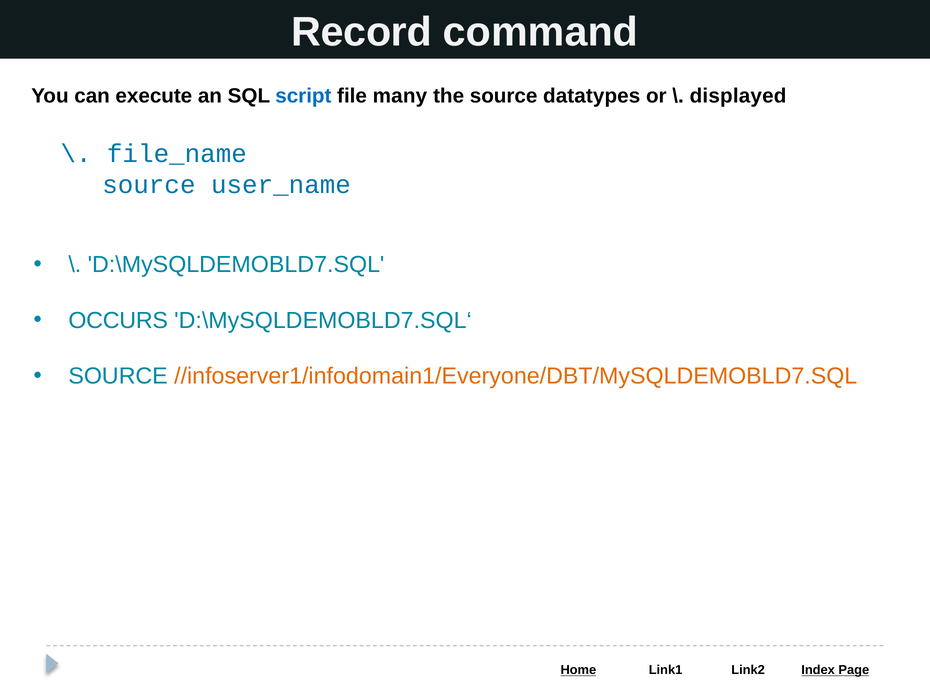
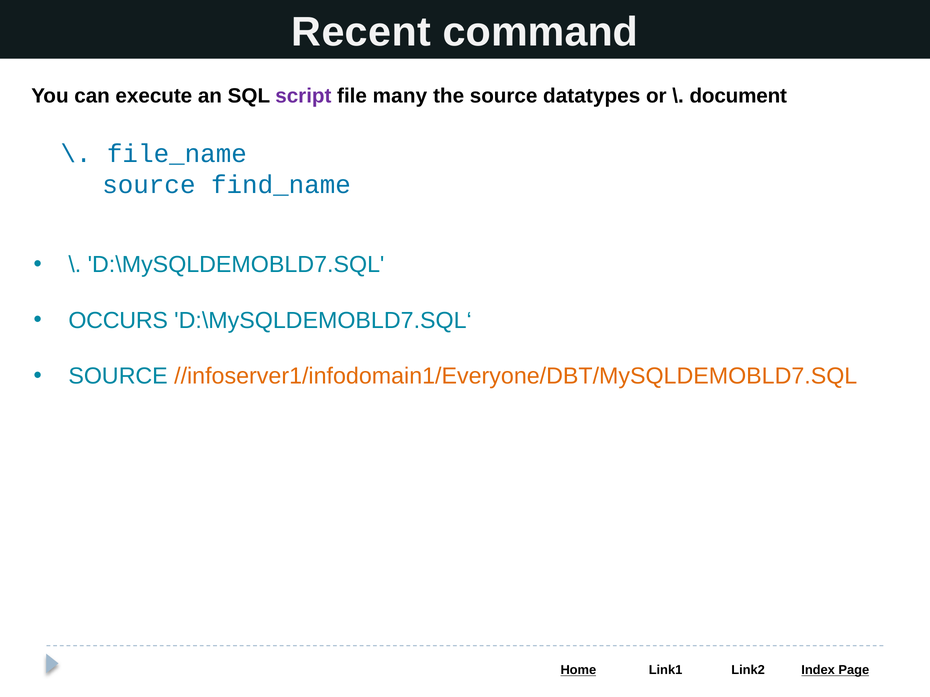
Record: Record -> Recent (361, 32)
script colour: blue -> purple (303, 96)
displayed: displayed -> document (738, 96)
user_name: user_name -> find_name (281, 185)
